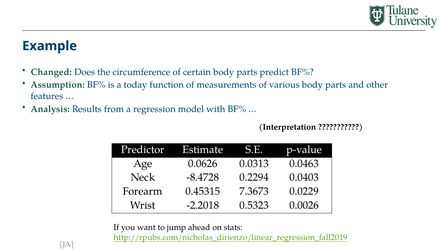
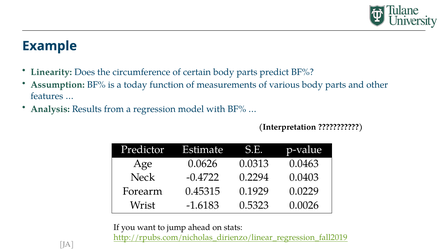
Changed: Changed -> Linearity (51, 72)
-8.4728: -8.4728 -> -0.4722 (203, 177)
7.3673: 7.3673 -> 0.1929 (254, 191)
-2.2018: -2.2018 -> -1.6183 (203, 205)
